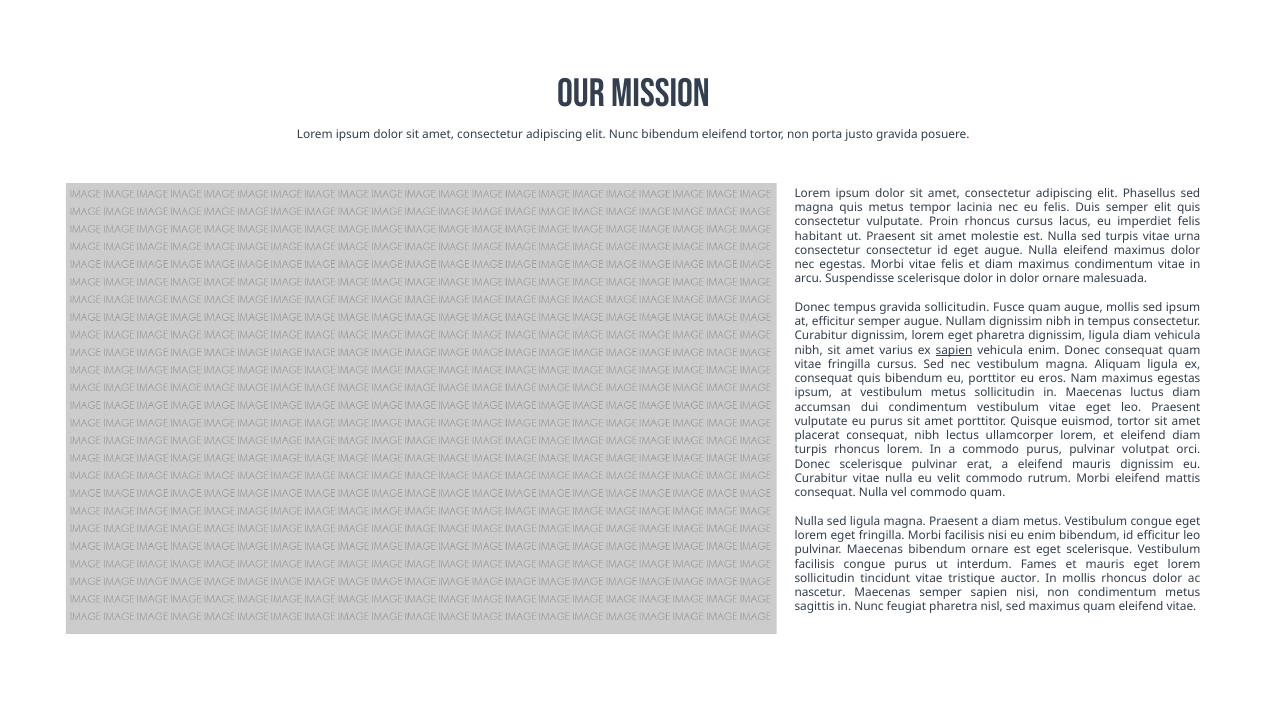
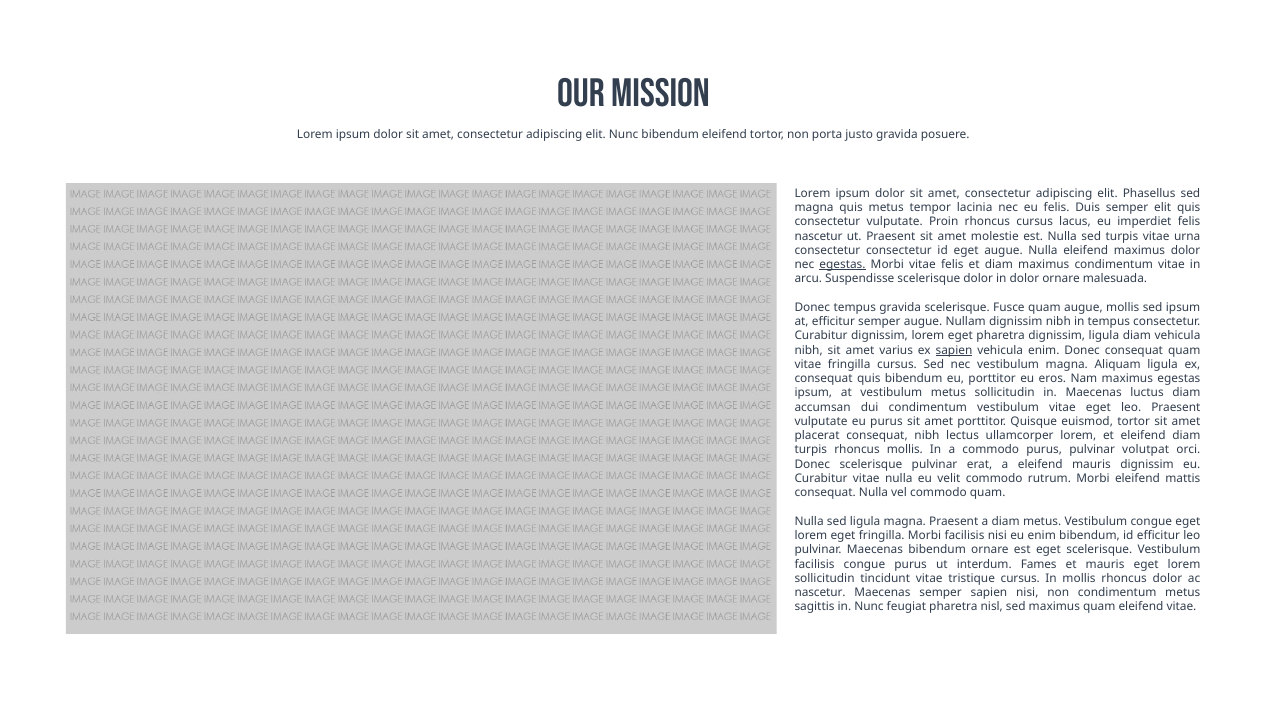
habitant: habitant -> nascetur (818, 236)
egestas underline: none -> present (842, 265)
gravida sollicitudin: sollicitudin -> scelerisque (957, 307)
rhoncus lorem: lorem -> mollis (905, 450)
tristique auctor: auctor -> cursus (1020, 578)
